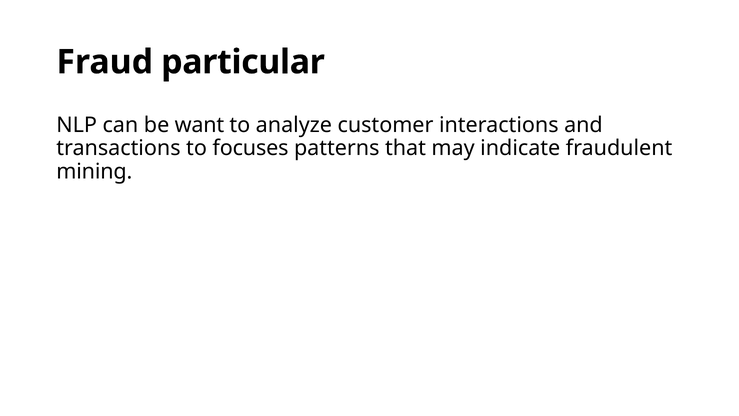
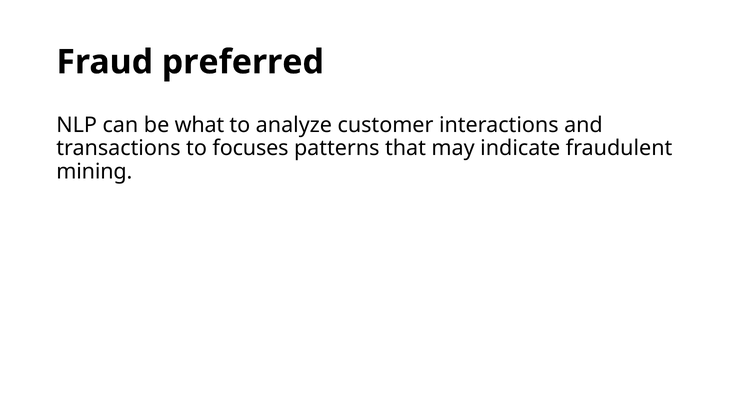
particular: particular -> preferred (243, 62)
want: want -> what (199, 125)
